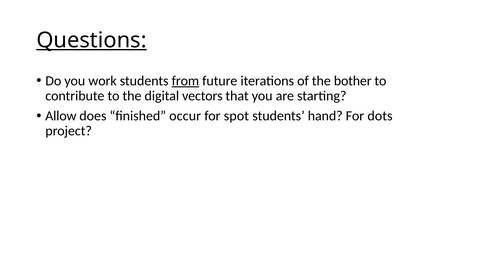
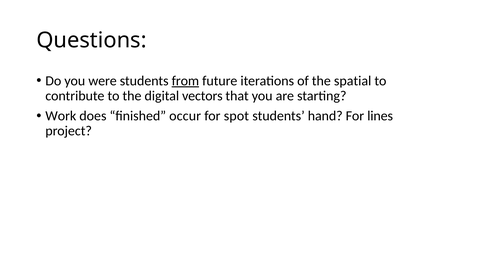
Questions underline: present -> none (92, 40)
work: work -> were (103, 81)
bother: bother -> spatial (353, 81)
Allow: Allow -> Work (61, 116)
dots: dots -> lines (380, 116)
